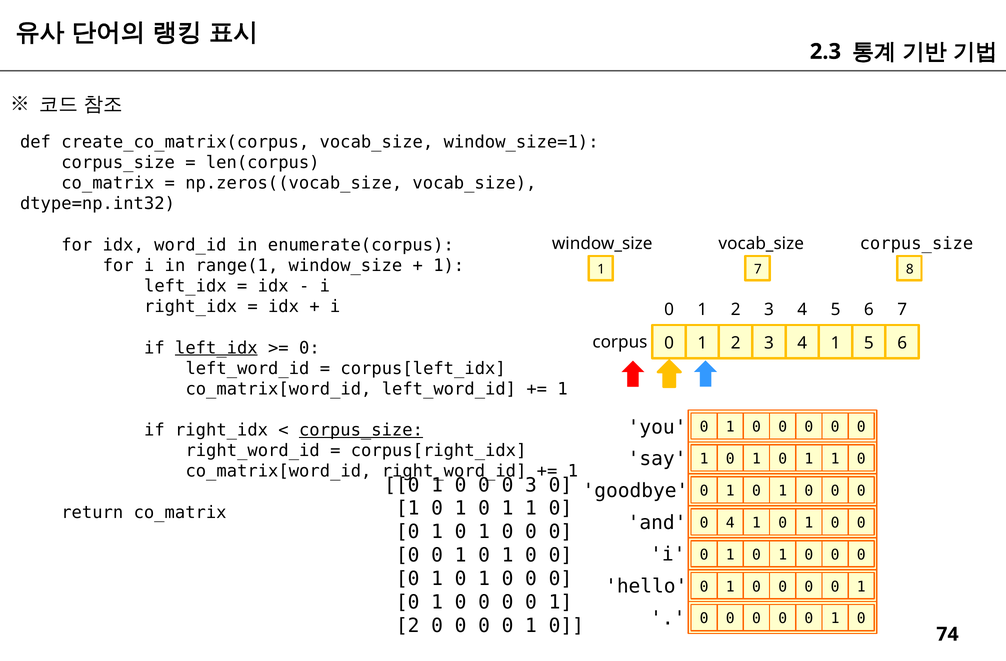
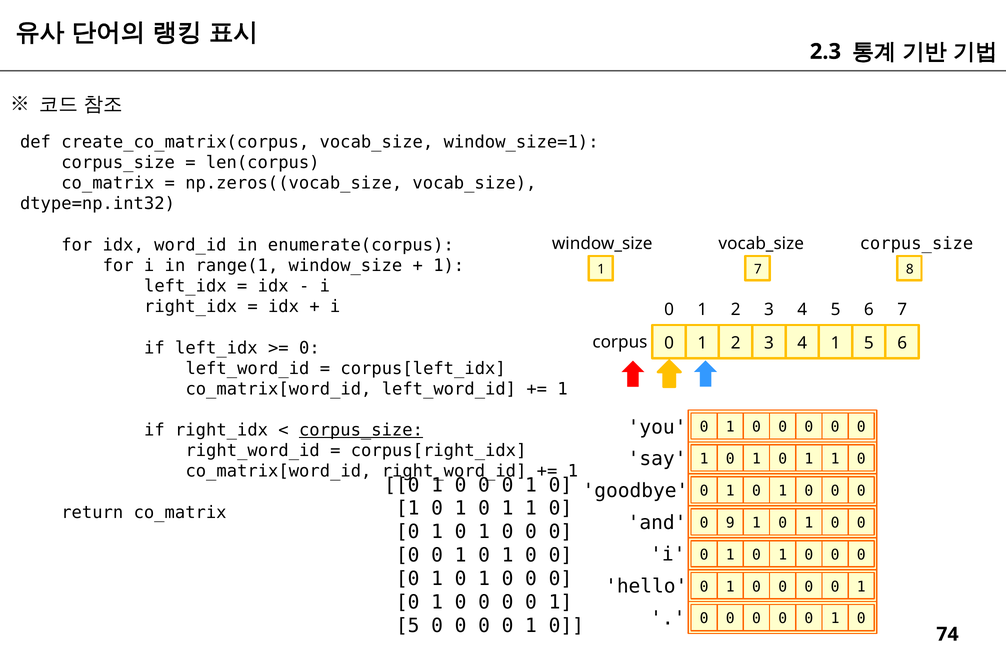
left_idx underline: present -> none (216, 348)
3: 3 -> 1 (531, 485)
0 4: 4 -> 9 (730, 523)
2: 2 -> 5 (408, 626)
